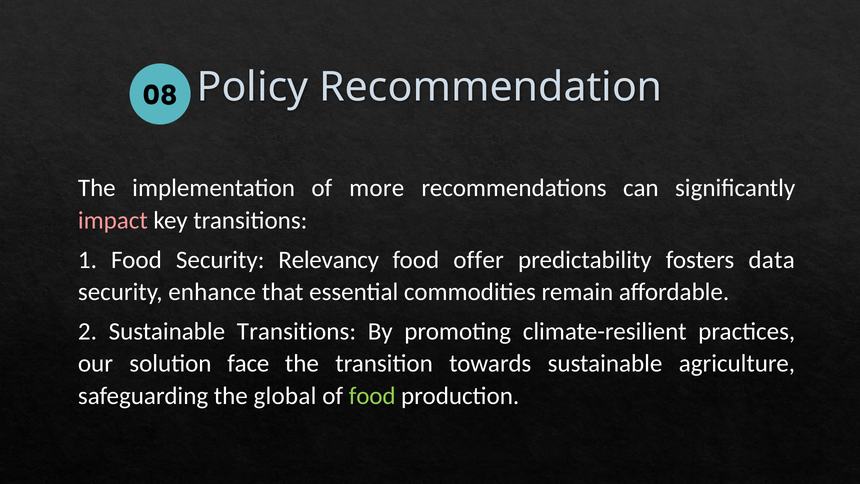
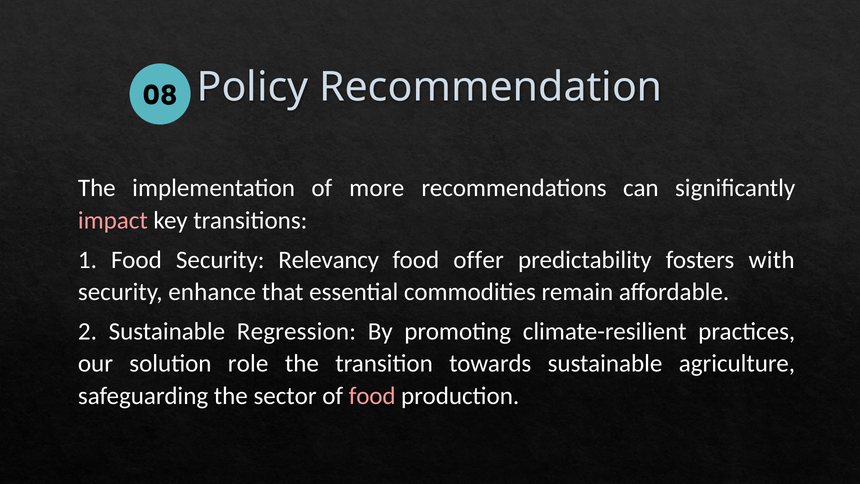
data: data -> with (772, 260)
Sustainable Transitions: Transitions -> Regression (296, 331)
face: face -> role (248, 363)
global: global -> sector (285, 396)
food colour: light green -> pink (372, 396)
